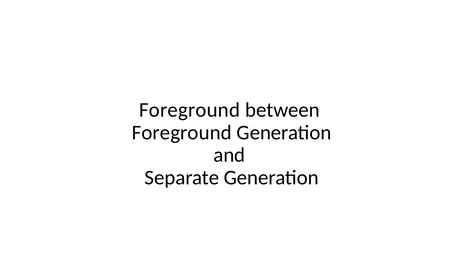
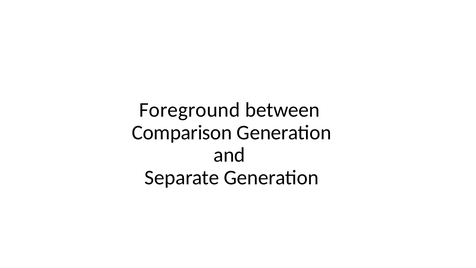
Foreground: Foreground -> Comparison (182, 132)
